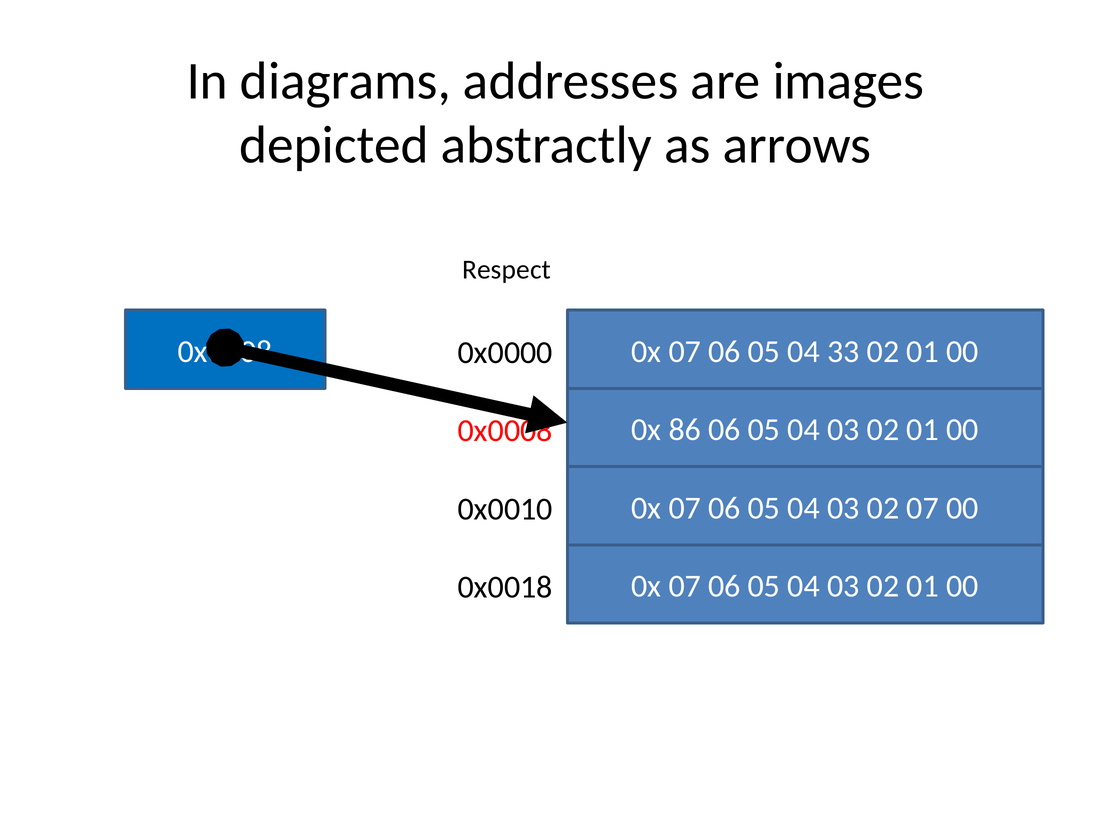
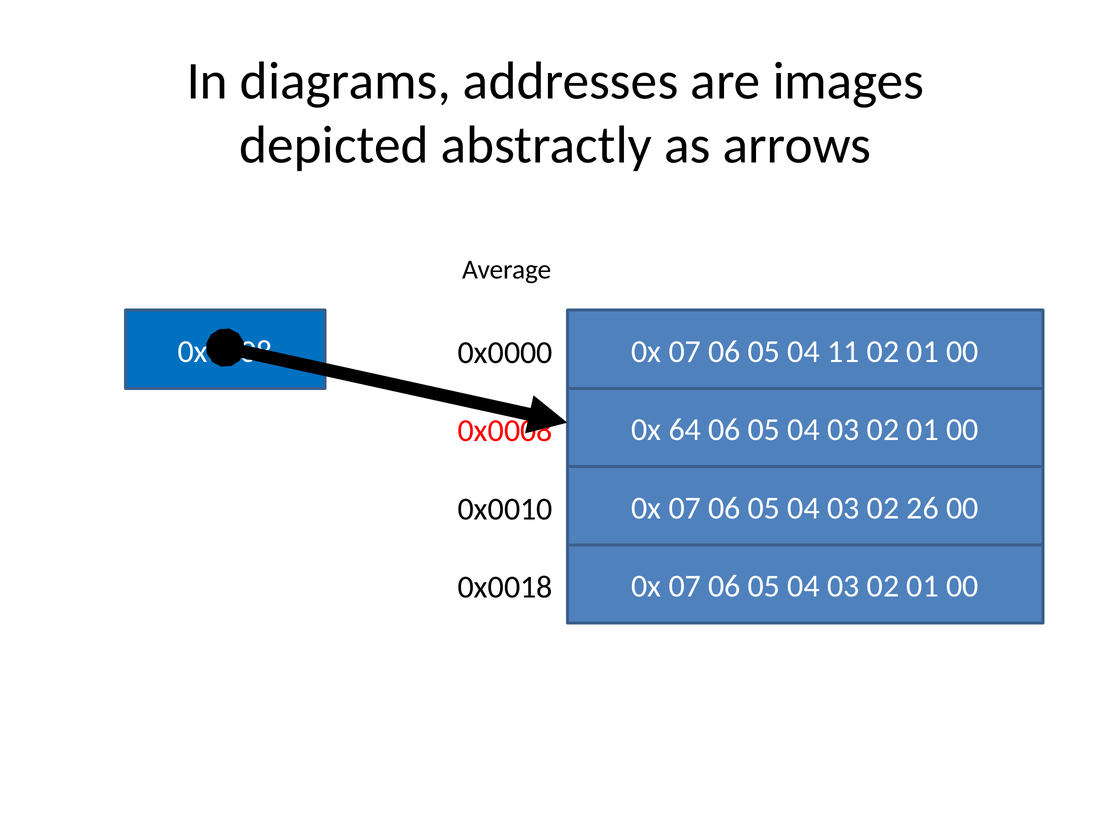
Respect: Respect -> Average (507, 270)
33: 33 -> 11 (843, 352)
86: 86 -> 64 (685, 430)
02 07: 07 -> 26 (923, 508)
